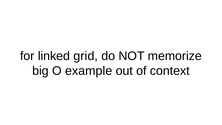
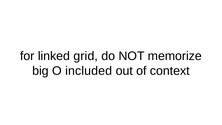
example: example -> included (89, 71)
